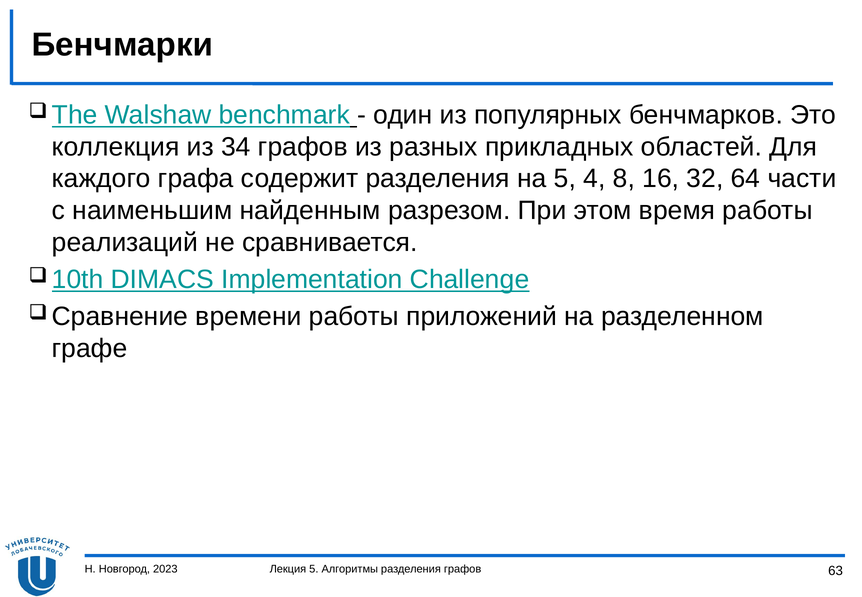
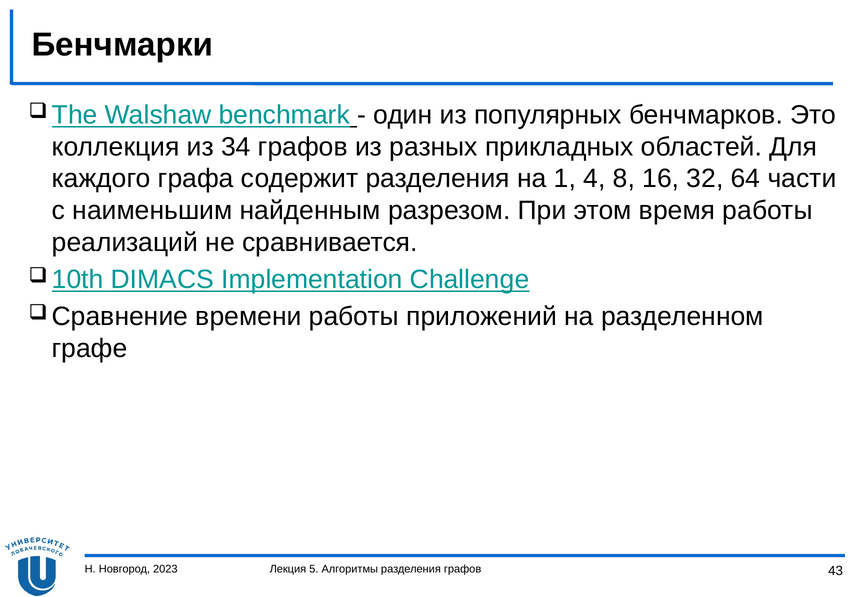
на 5: 5 -> 1 (565, 179)
63: 63 -> 43 (836, 571)
